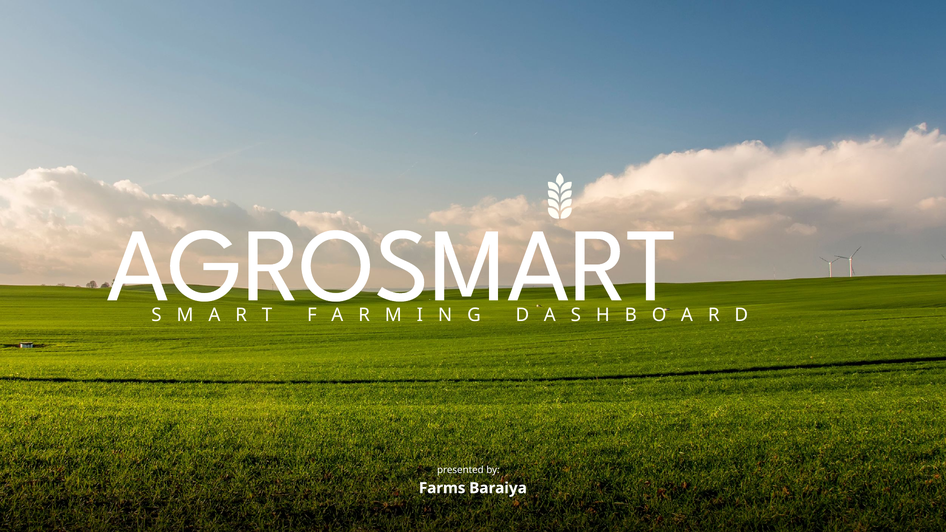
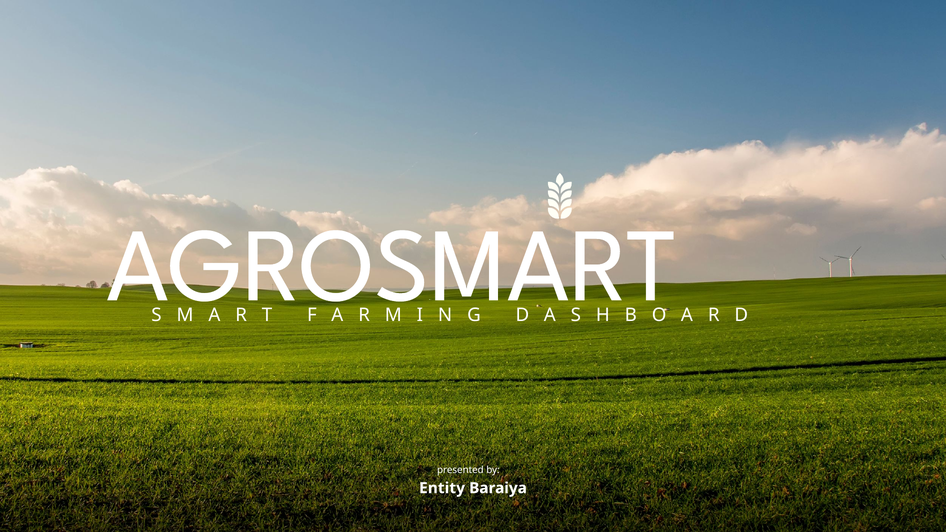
Farms: Farms -> Entity (442, 488)
